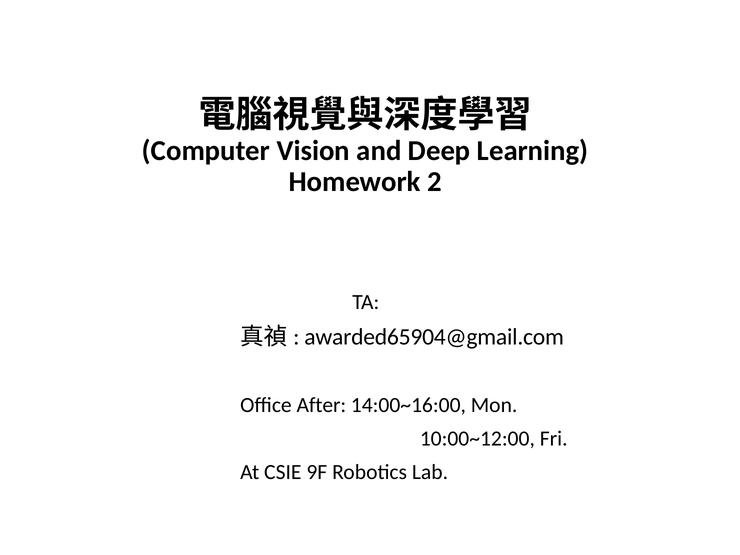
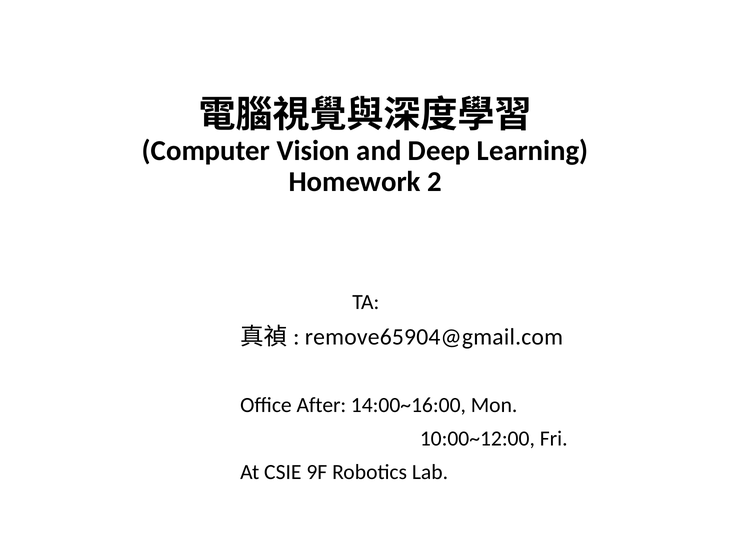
awarded65904@gmail.com: awarded65904@gmail.com -> remove65904@gmail.com (434, 337)
